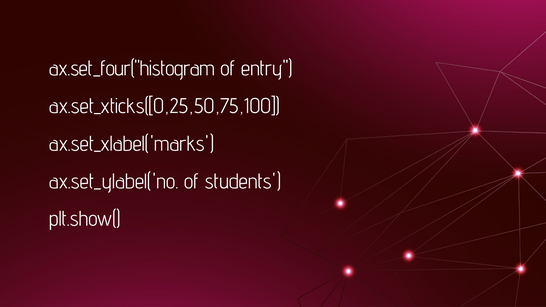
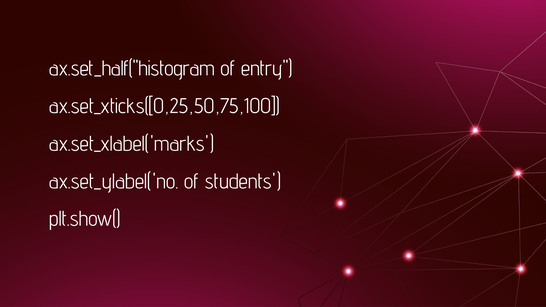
ax.set_four("histogram: ax.set_four("histogram -> ax.set_half("histogram (132, 69)
